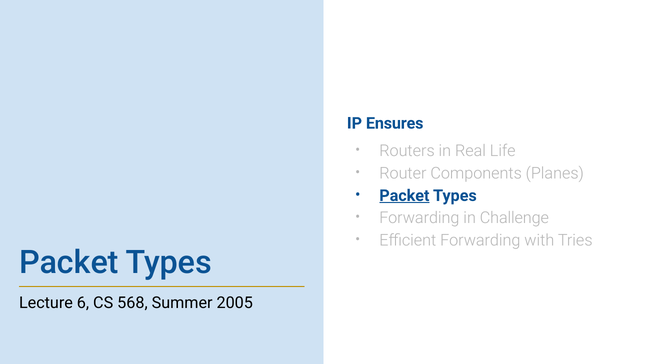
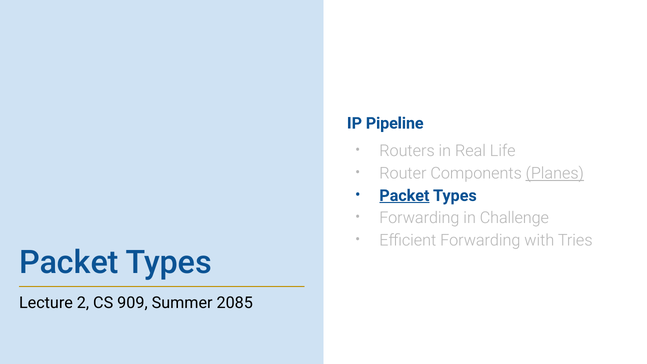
Ensures: Ensures -> Pipeline (395, 123)
Planes underline: none -> present (555, 173)
6: 6 -> 2 (83, 303)
568: 568 -> 909 (132, 303)
2005: 2005 -> 2085 (235, 303)
